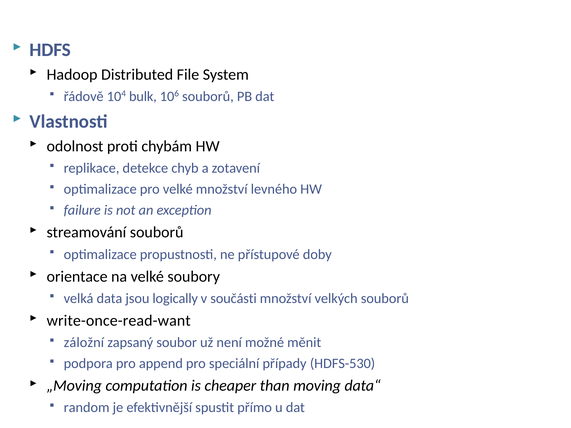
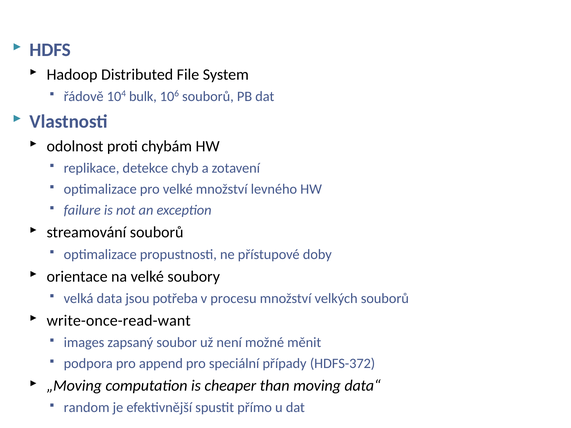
logically: logically -> potřeba (175, 299)
součásti: součásti -> procesu (233, 299)
záložní: záložní -> images (84, 343)
HDFS-530: HDFS-530 -> HDFS-372 (343, 364)
